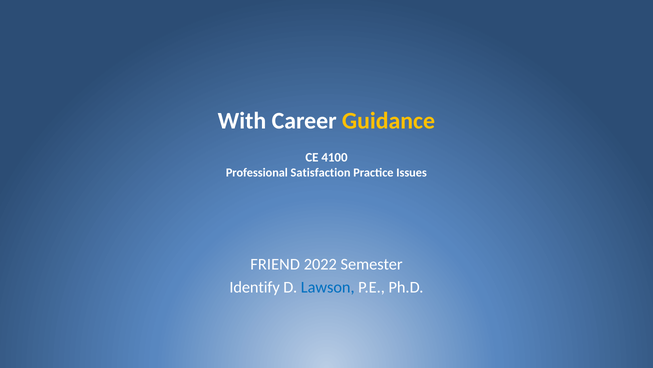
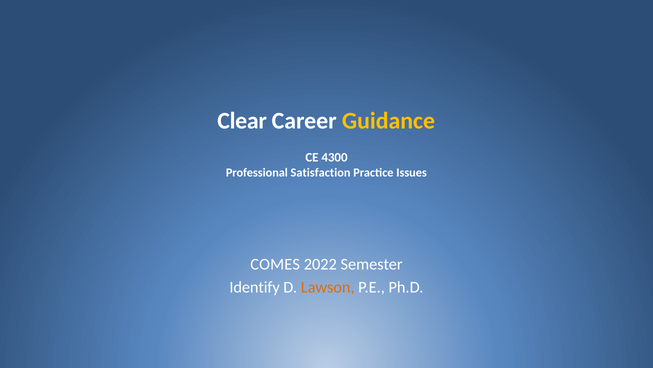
With: With -> Clear (242, 120)
4100: 4100 -> 4300 (334, 157)
FRIEND: FRIEND -> COMES (275, 264)
Lawson colour: blue -> orange (328, 287)
